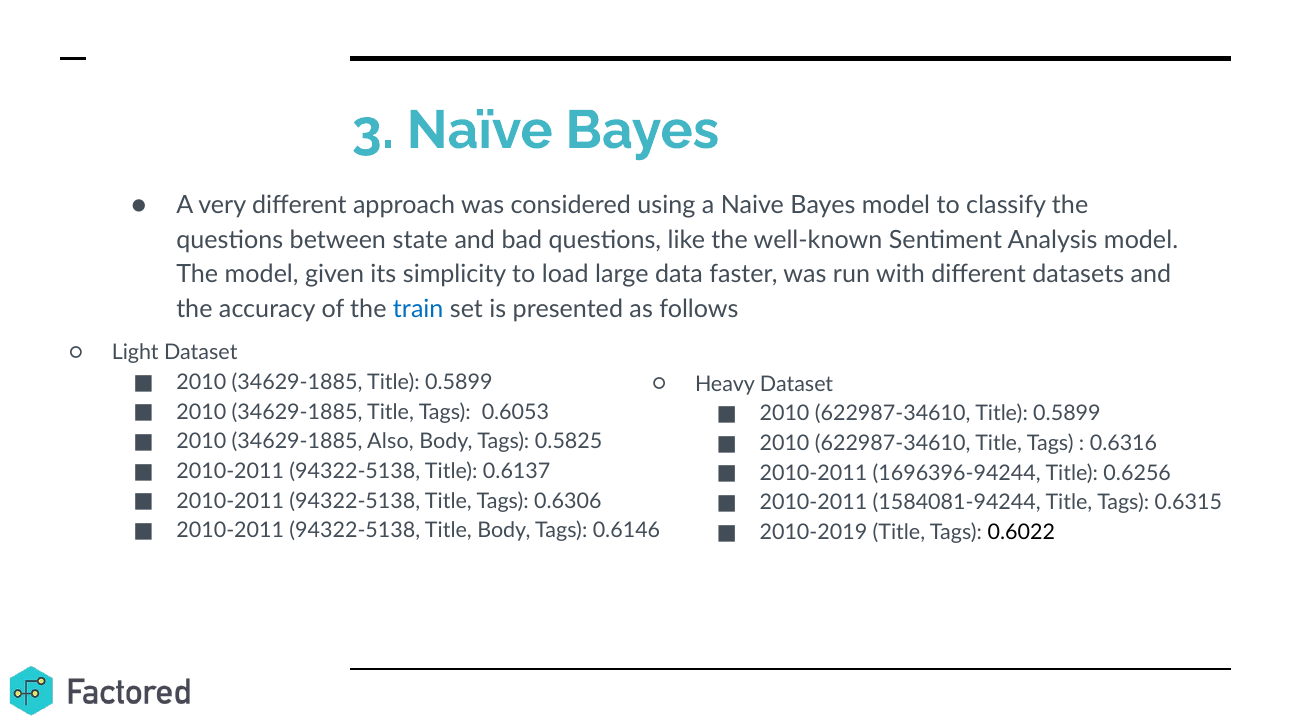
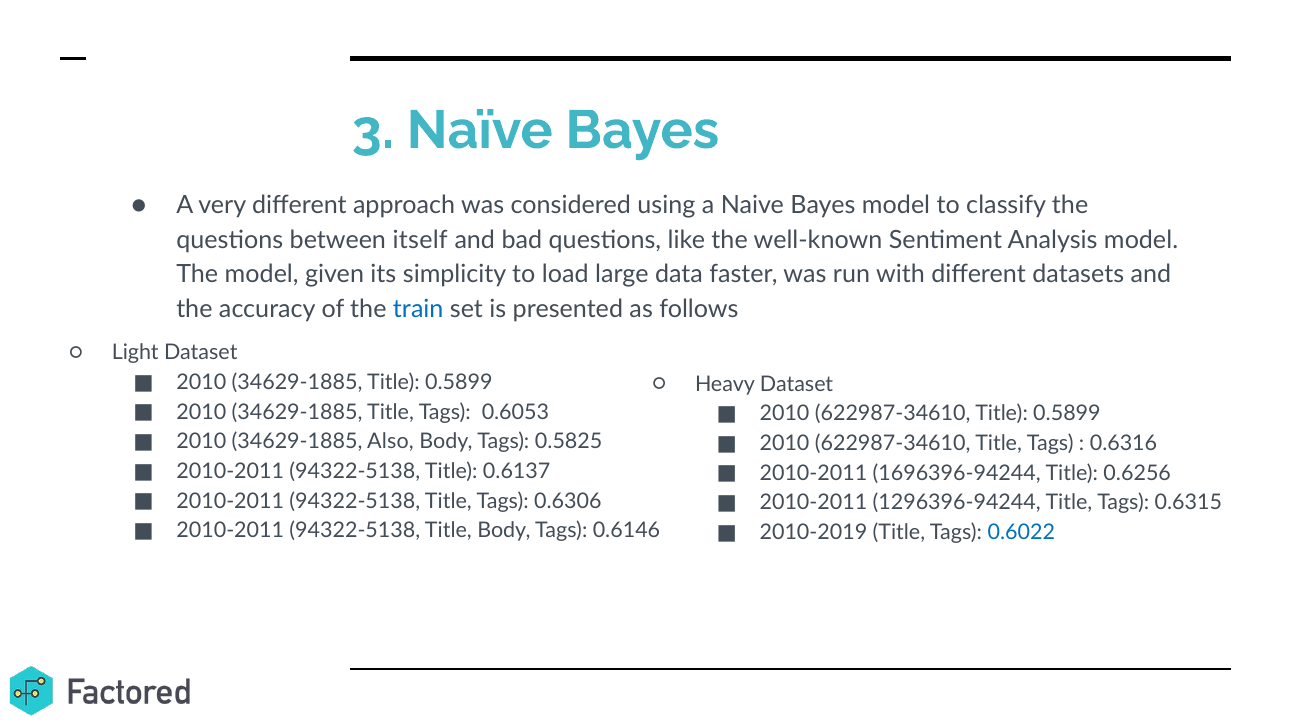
state: state -> itself (420, 240)
1584081-94244: 1584081-94244 -> 1296396-94244 (957, 503)
0.6022 colour: black -> blue (1021, 532)
